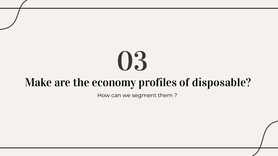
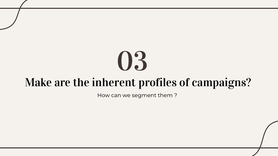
economy: economy -> inherent (114, 83)
disposable: disposable -> campaigns (222, 83)
